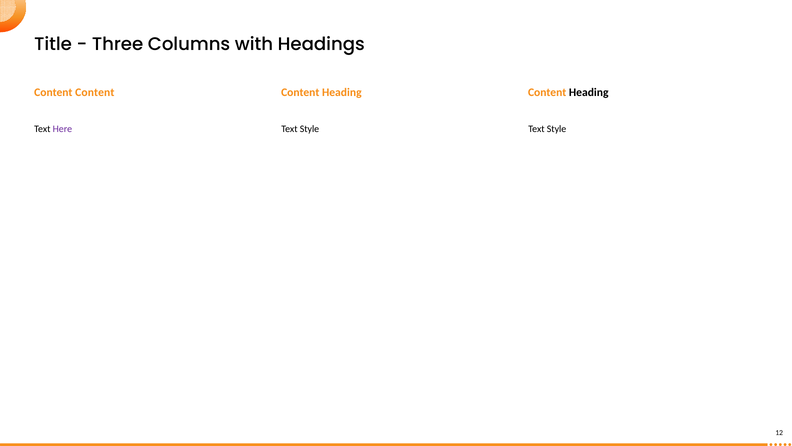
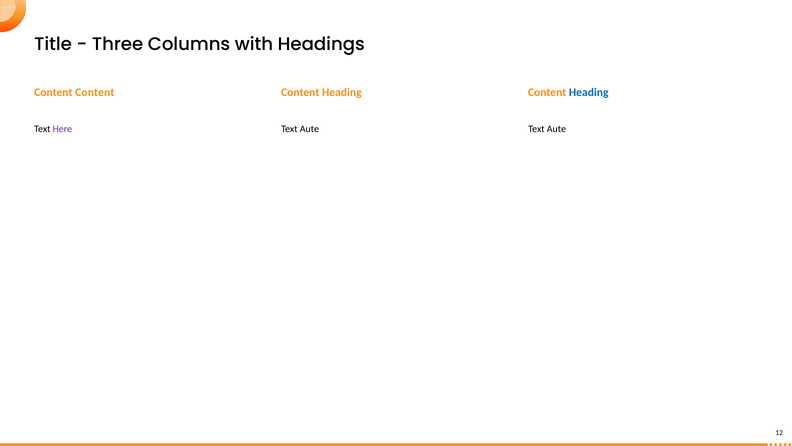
Heading colour: black -> blue (589, 92)
Style: Style -> Aute (309, 129)
Style: Style -> Aute (556, 129)
